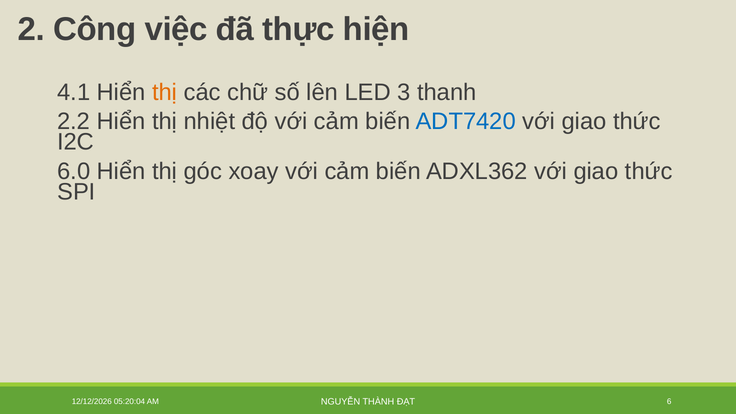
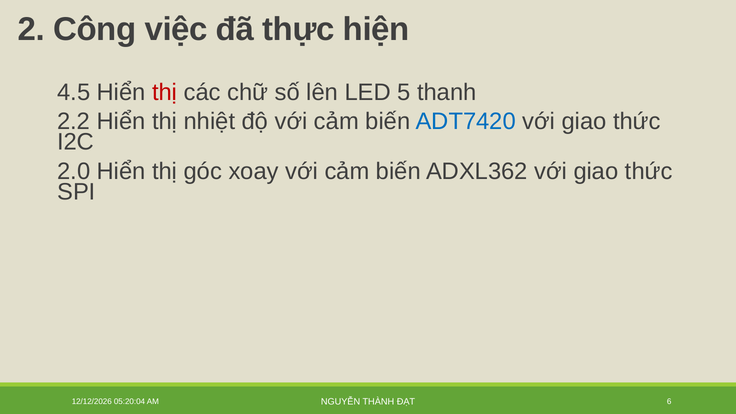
4.1: 4.1 -> 4.5 (74, 92)
thị colour: orange -> red (165, 92)
3: 3 -> 5 (404, 92)
6.0: 6.0 -> 2.0 (74, 171)
